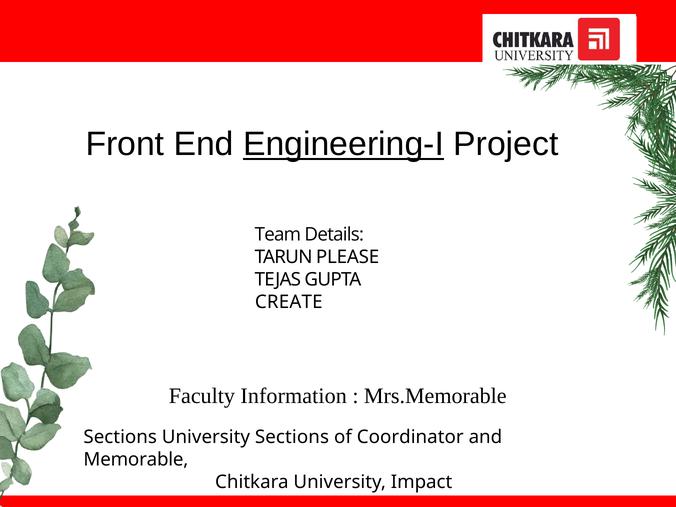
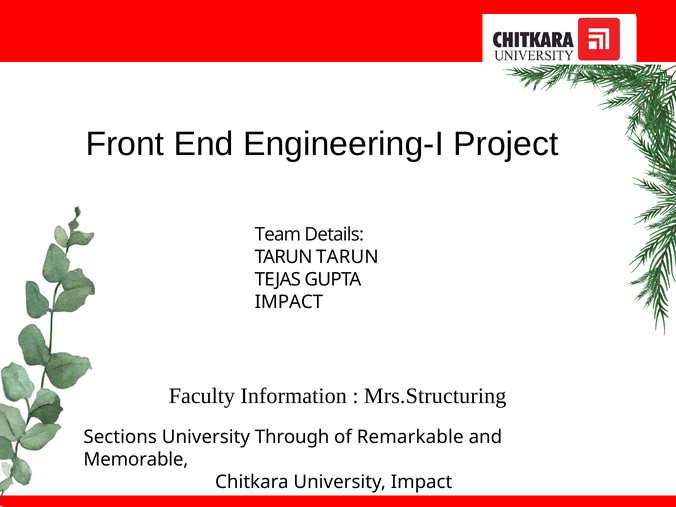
Engineering-I underline: present -> none (344, 144)
TARUN PLEASE: PLEASE -> TARUN (347, 257)
CREATE: CREATE -> IMPACT (289, 302)
Mrs.Memorable: Mrs.Memorable -> Mrs.Structuring (435, 396)
University Sections: Sections -> Through (292, 437)
Coordinator: Coordinator -> Remarkable (410, 437)
